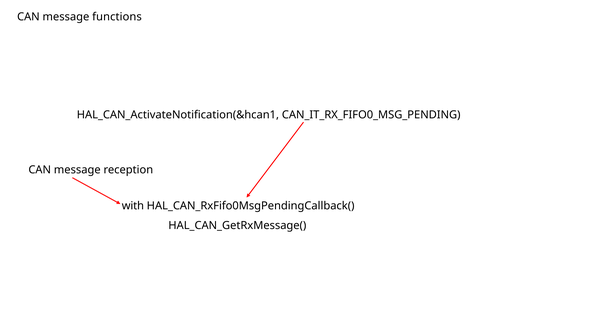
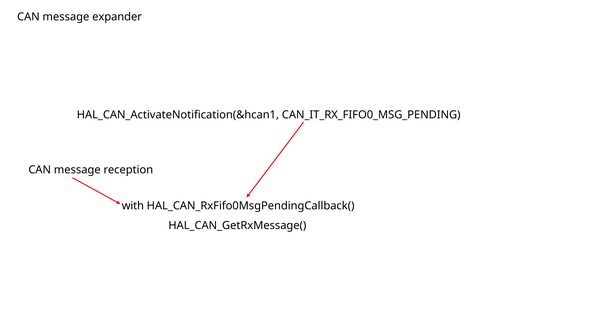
functions: functions -> expander (117, 17)
